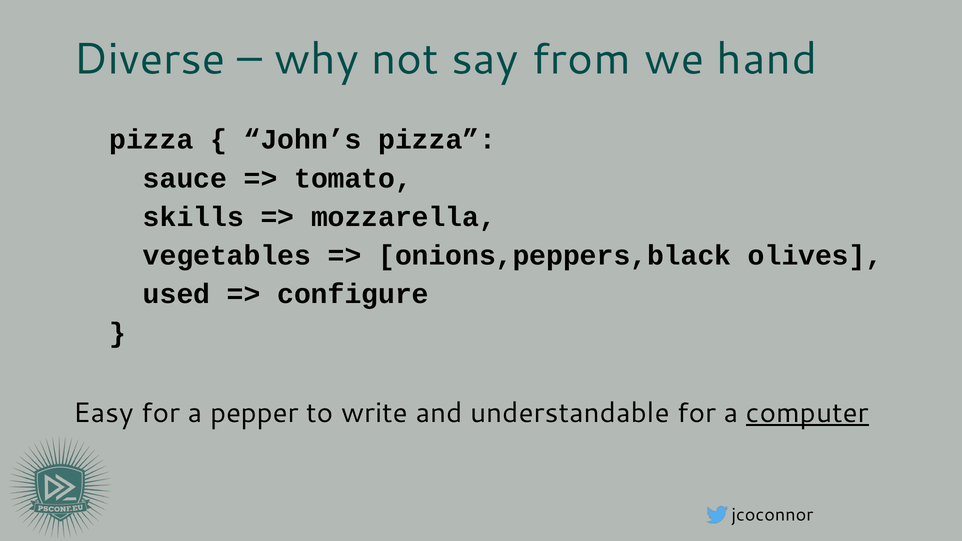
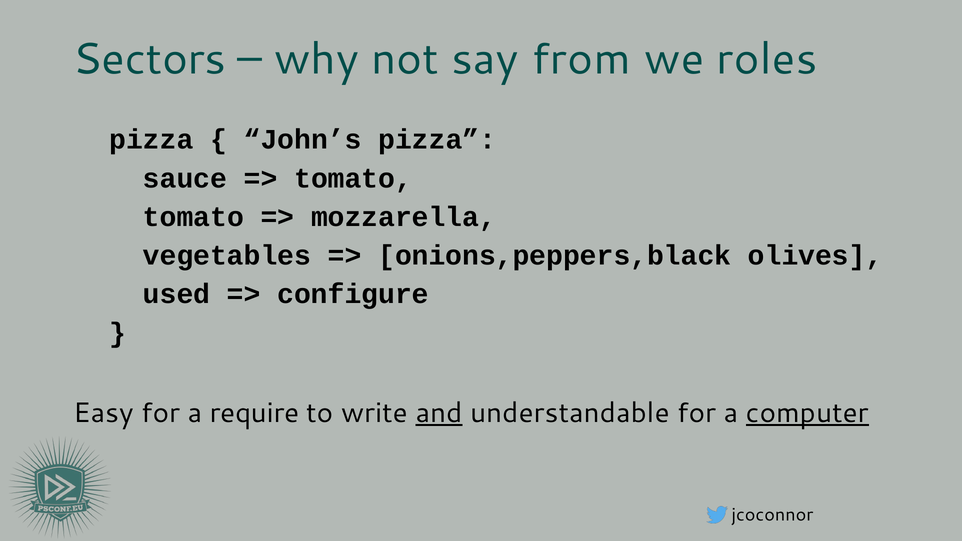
Diverse: Diverse -> Sectors (149, 59)
hand: hand -> roles (767, 59)
skills: skills -> tomato (193, 217)
pepper: pepper -> require (255, 413)
and underline: none -> present (439, 413)
